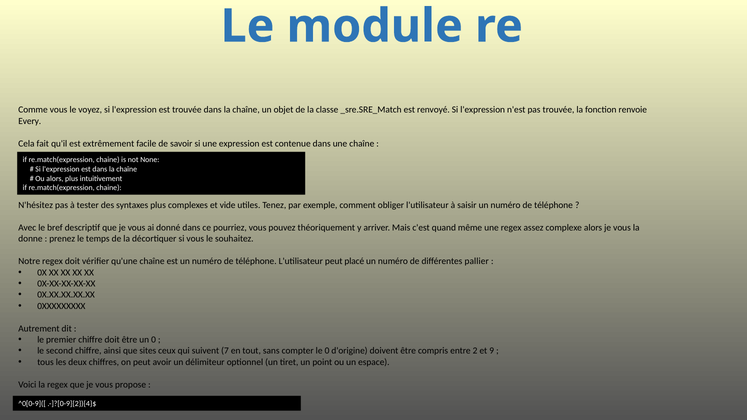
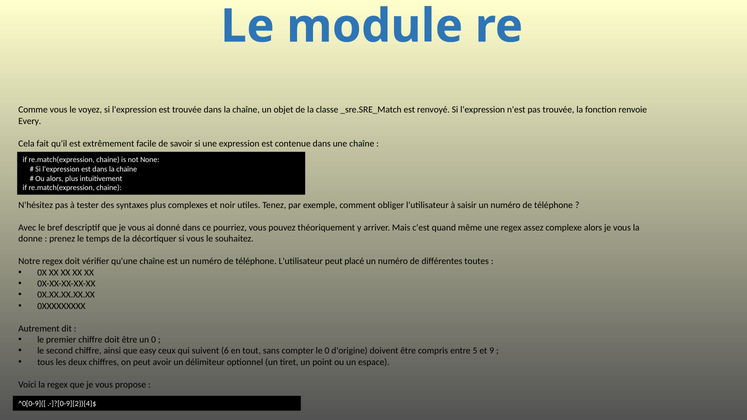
vide: vide -> noir (228, 205)
pallier: pallier -> toutes (477, 261)
sites: sites -> easy (148, 351)
7: 7 -> 6 (225, 351)
2: 2 -> 5 (475, 351)
